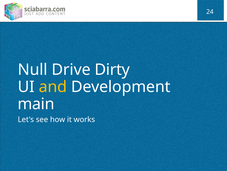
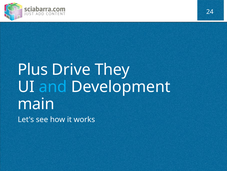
Null: Null -> Plus (33, 69)
Dirty: Dirty -> They (112, 69)
and colour: yellow -> light blue (53, 86)
